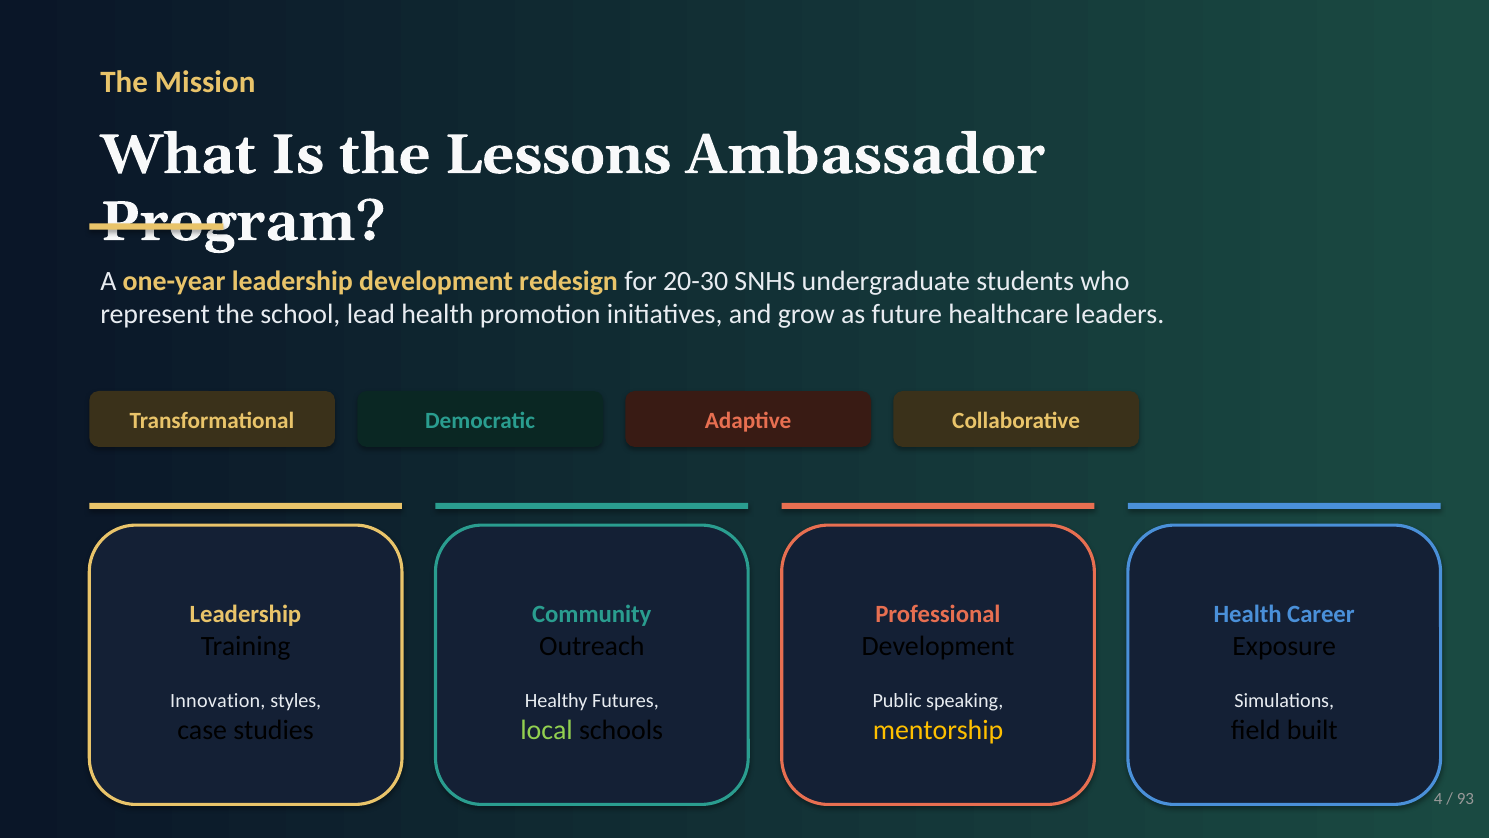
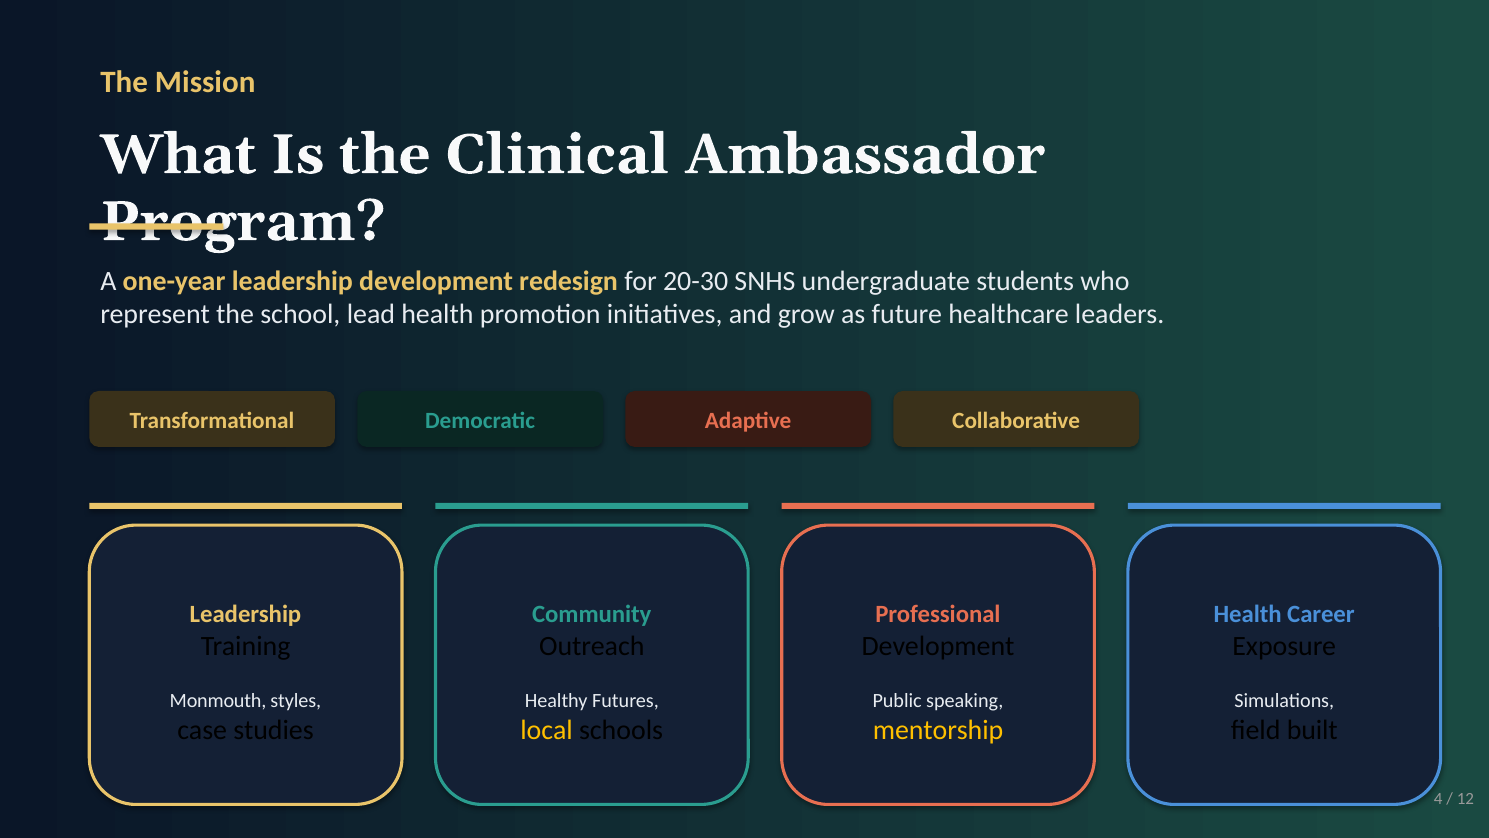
Lessons: Lessons -> Clinical (557, 155)
Innovation: Innovation -> Monmouth (218, 700)
local colour: light green -> yellow (547, 730)
93: 93 -> 12 (1465, 799)
